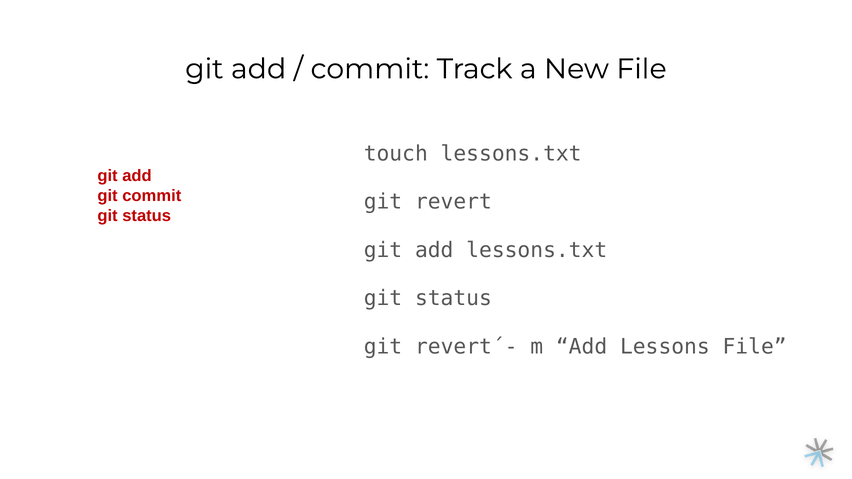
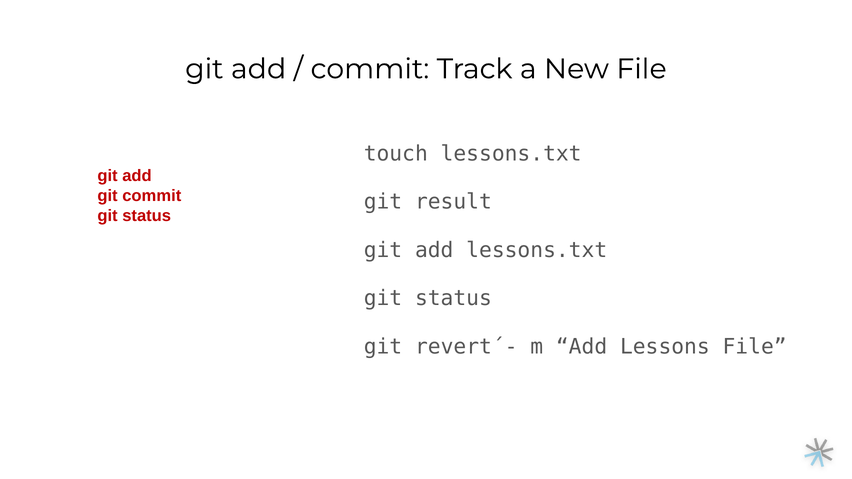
revert: revert -> result (453, 202)
